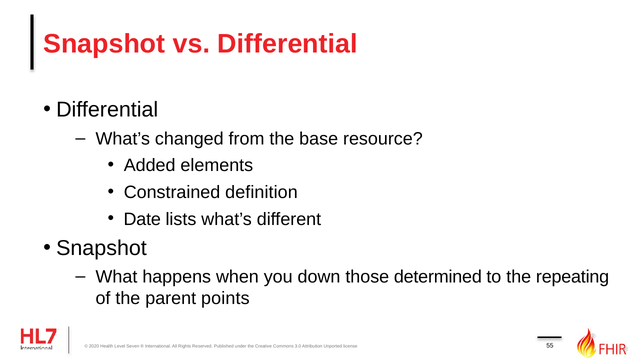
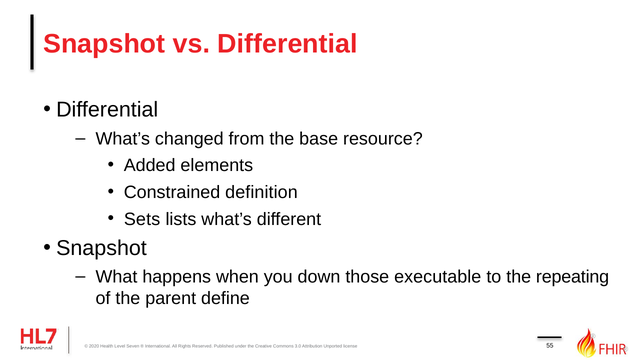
Date: Date -> Sets (142, 219)
determined: determined -> executable (438, 277)
points: points -> define (225, 299)
